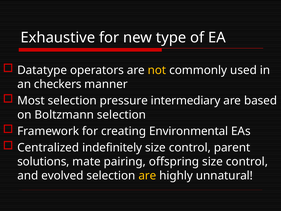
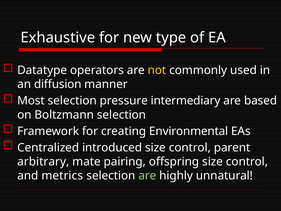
checkers: checkers -> diffusion (58, 84)
indefinitely: indefinitely -> introduced (112, 147)
solutions: solutions -> arbitrary (43, 161)
evolved: evolved -> metrics (62, 176)
are colour: yellow -> light green (147, 176)
